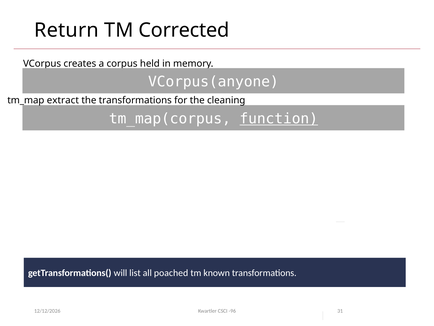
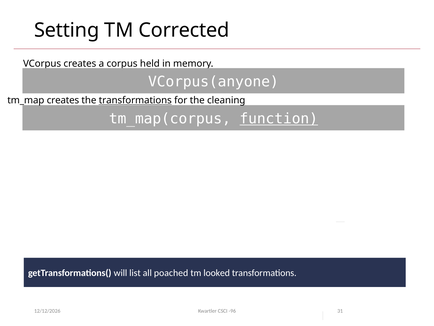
Return: Return -> Setting (67, 30)
tm_map extract: extract -> creates (63, 100)
transformations underline: none -> present (135, 100)
known: known -> looked (217, 273)
